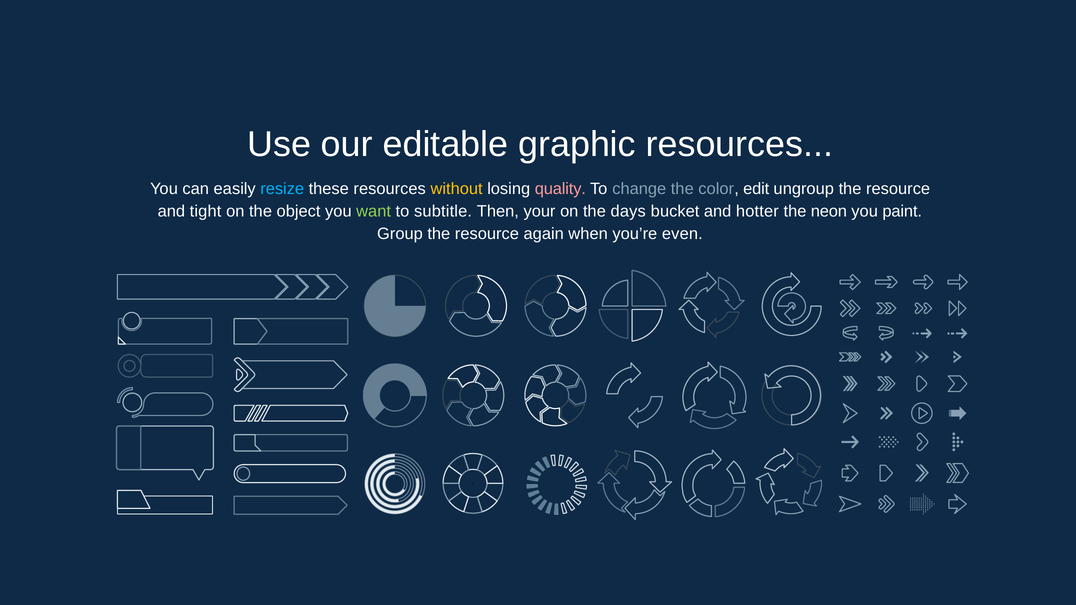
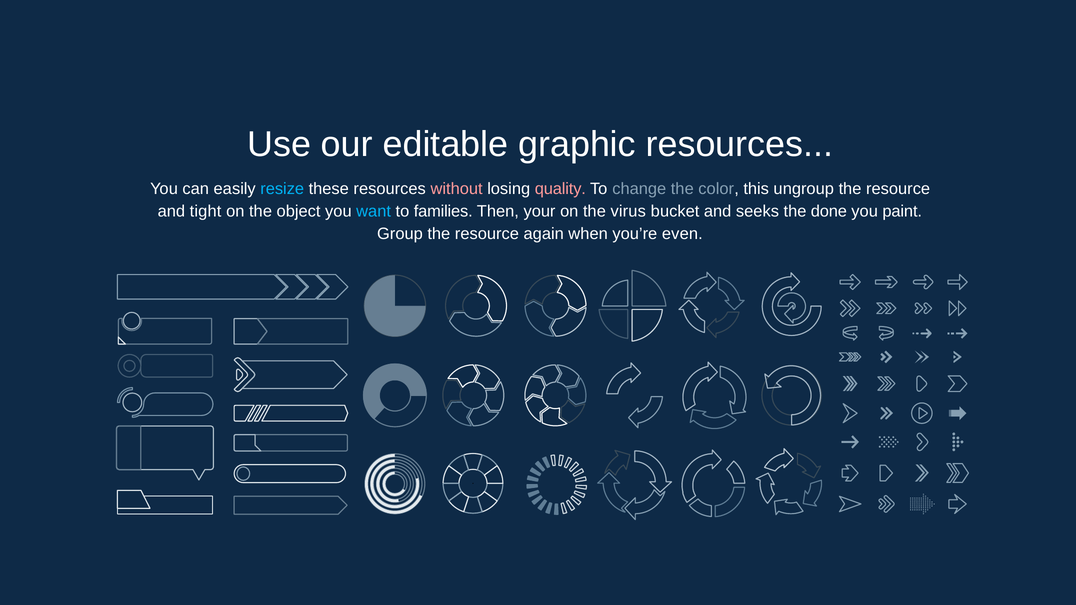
without colour: yellow -> pink (457, 189)
edit: edit -> this (756, 189)
want colour: light green -> light blue (374, 211)
subtitle: subtitle -> families (443, 211)
days: days -> virus (628, 211)
hotter: hotter -> seeks (757, 211)
neon: neon -> done (829, 211)
